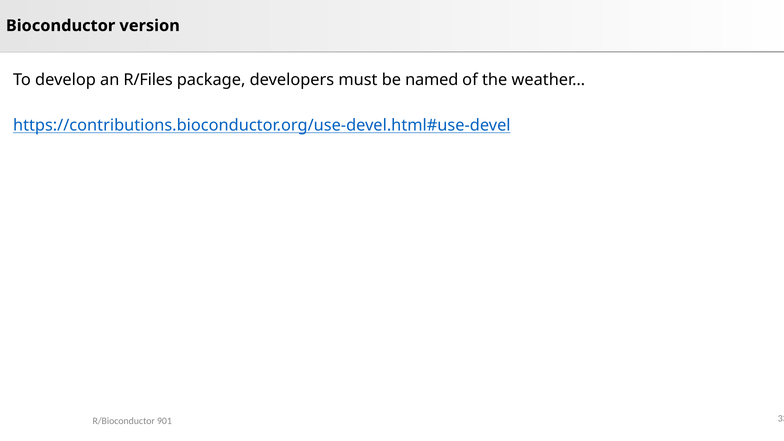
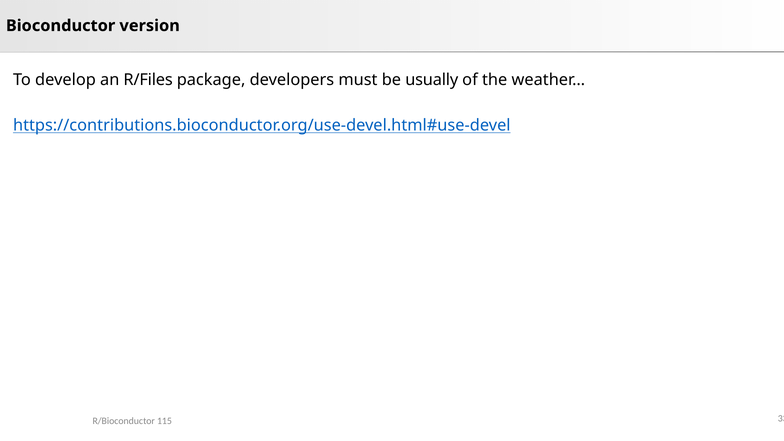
named: named -> usually (432, 80)
901: 901 -> 115 (164, 421)
